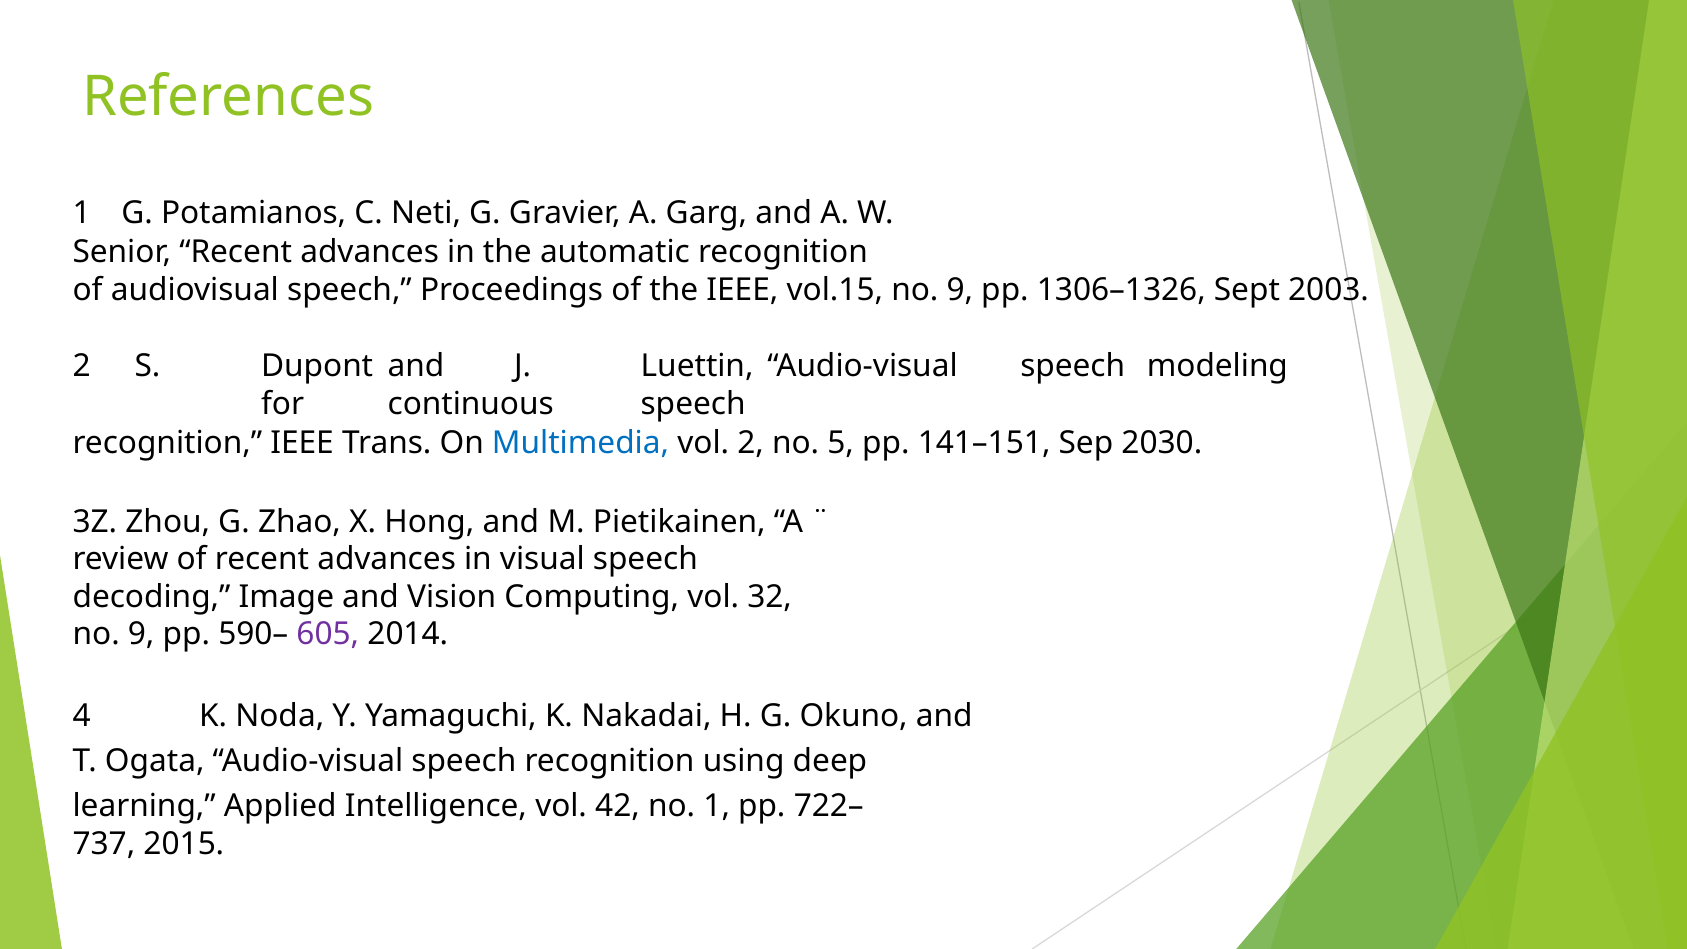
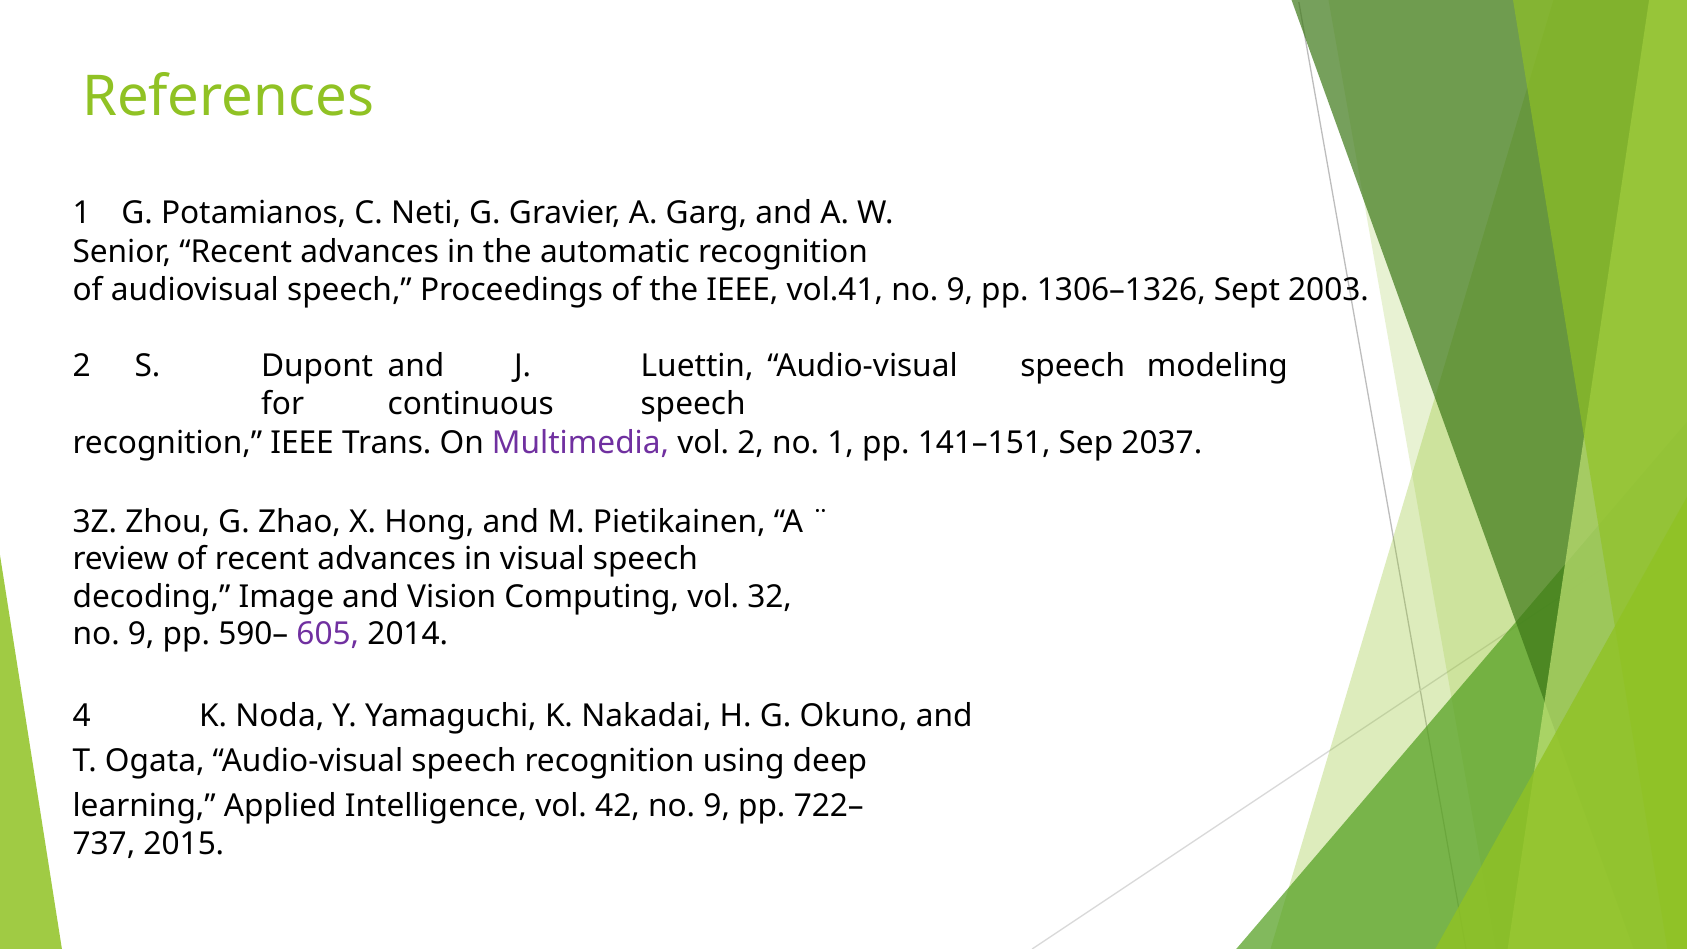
vol.15: vol.15 -> vol.41 (835, 290)
Multimedia colour: blue -> purple (581, 443)
no 5: 5 -> 1 (841, 443)
2030: 2030 -> 2037 (1162, 443)
42 no 1: 1 -> 9 (717, 806)
